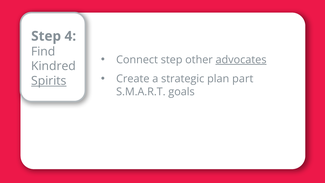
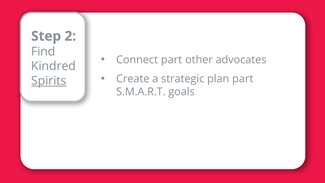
4: 4 -> 2 (70, 36)
Connect step: step -> part (172, 60)
advocates underline: present -> none (241, 60)
